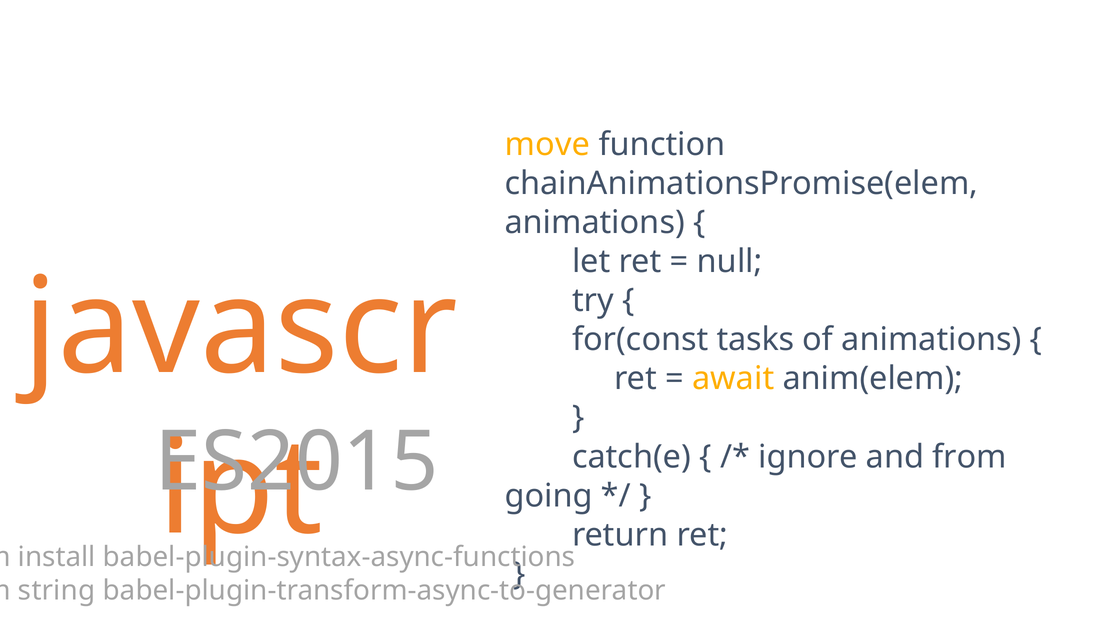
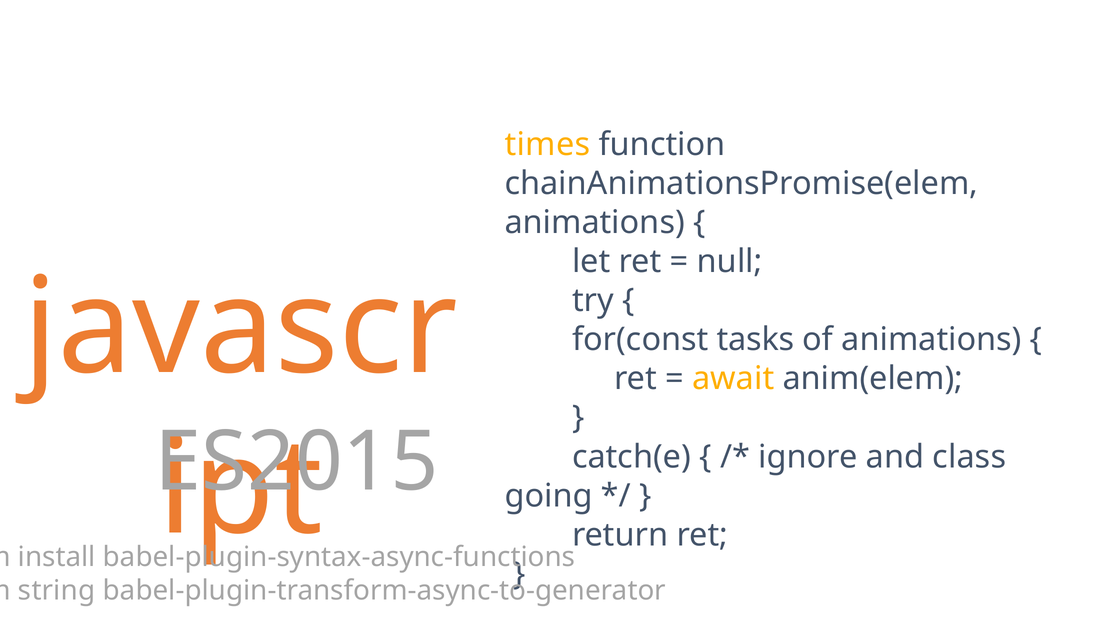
move: move -> times (547, 144)
from: from -> class (969, 457)
